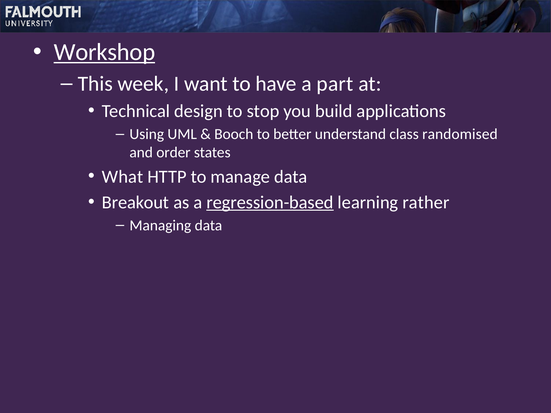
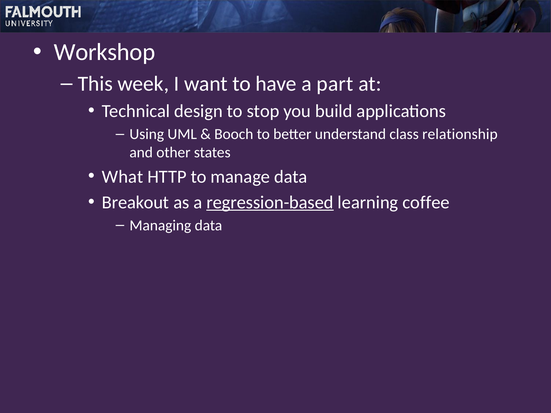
Workshop underline: present -> none (104, 52)
randomised: randomised -> relationship (460, 134)
order: order -> other (173, 153)
rather: rather -> coffee (426, 202)
